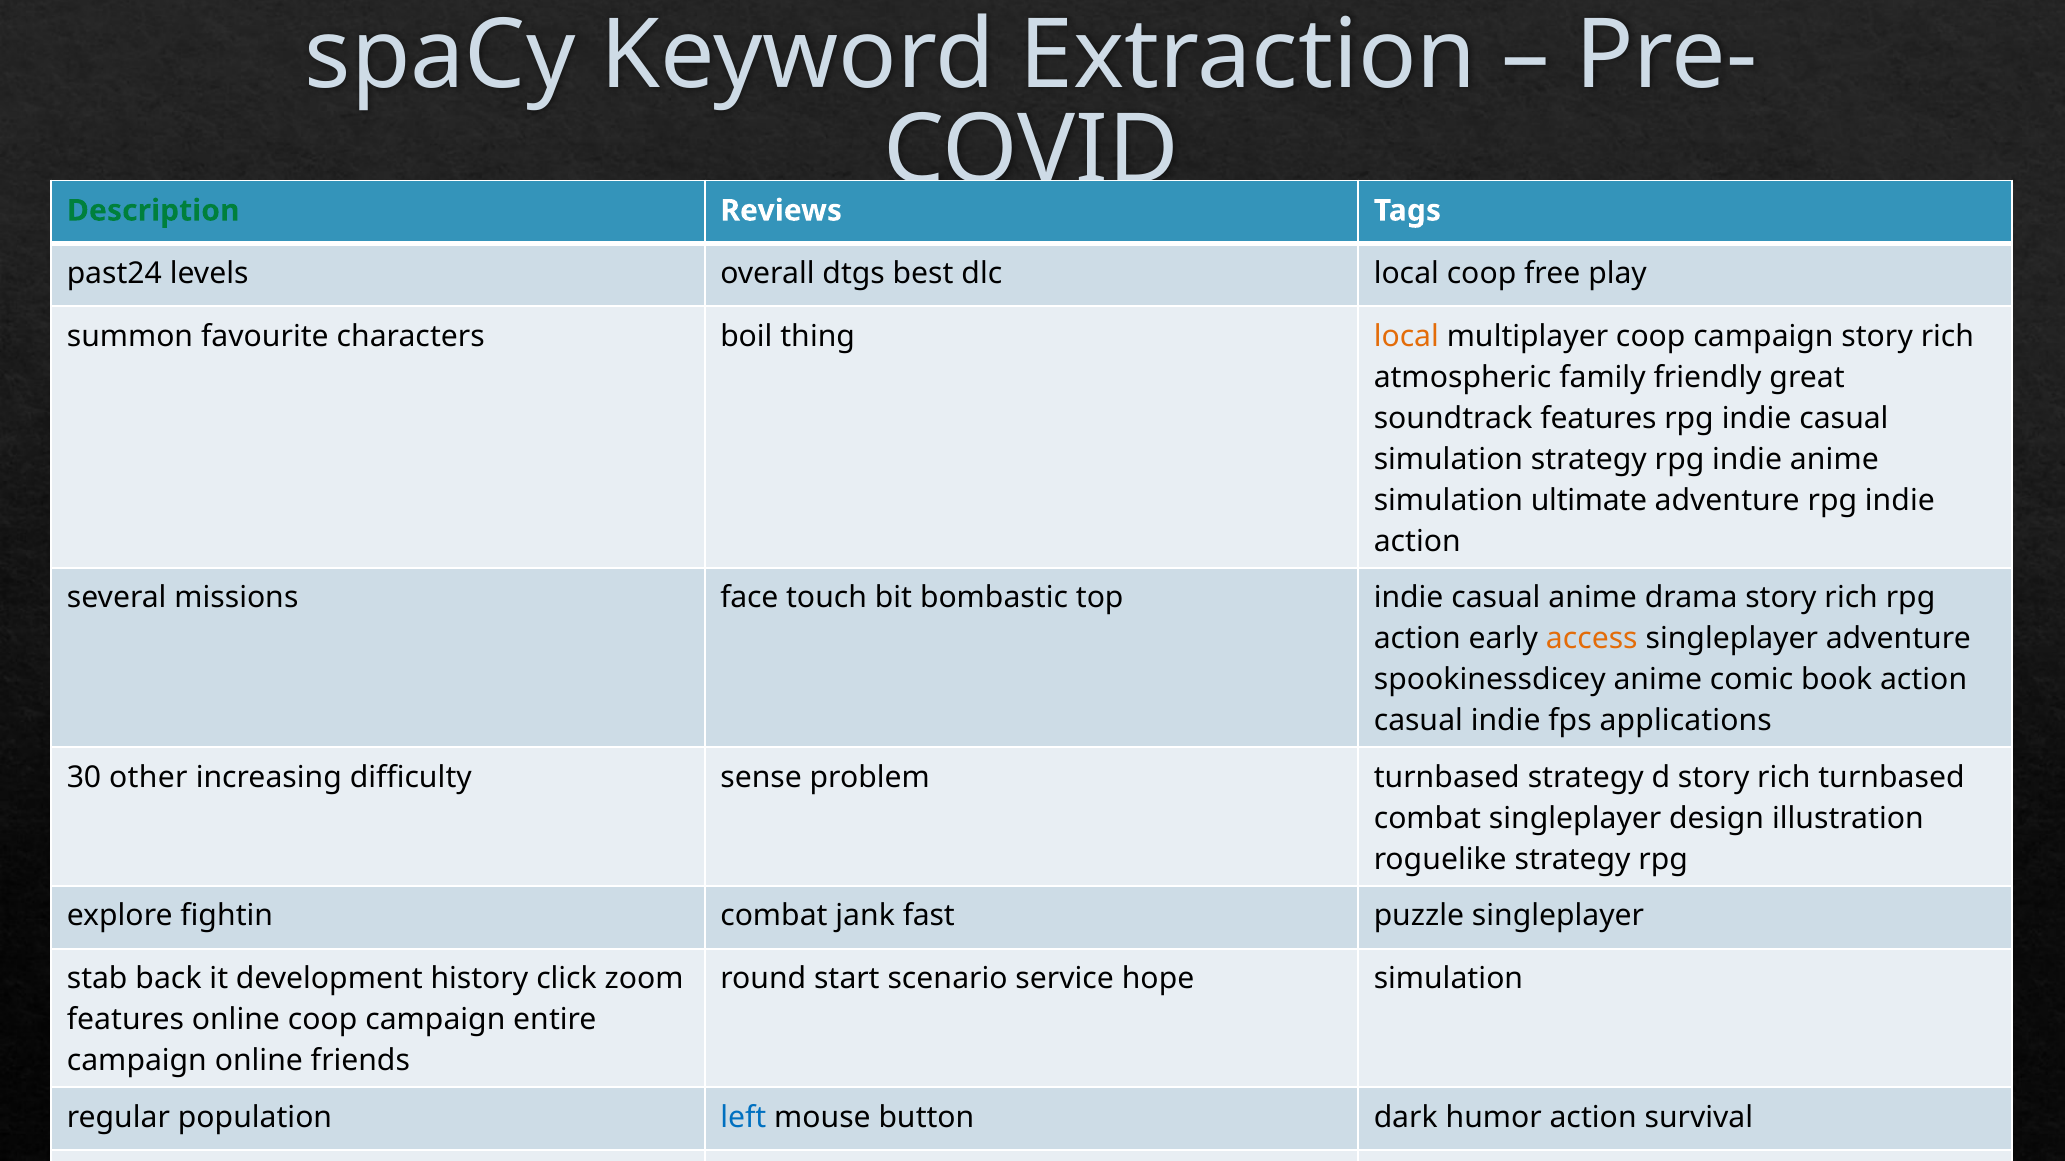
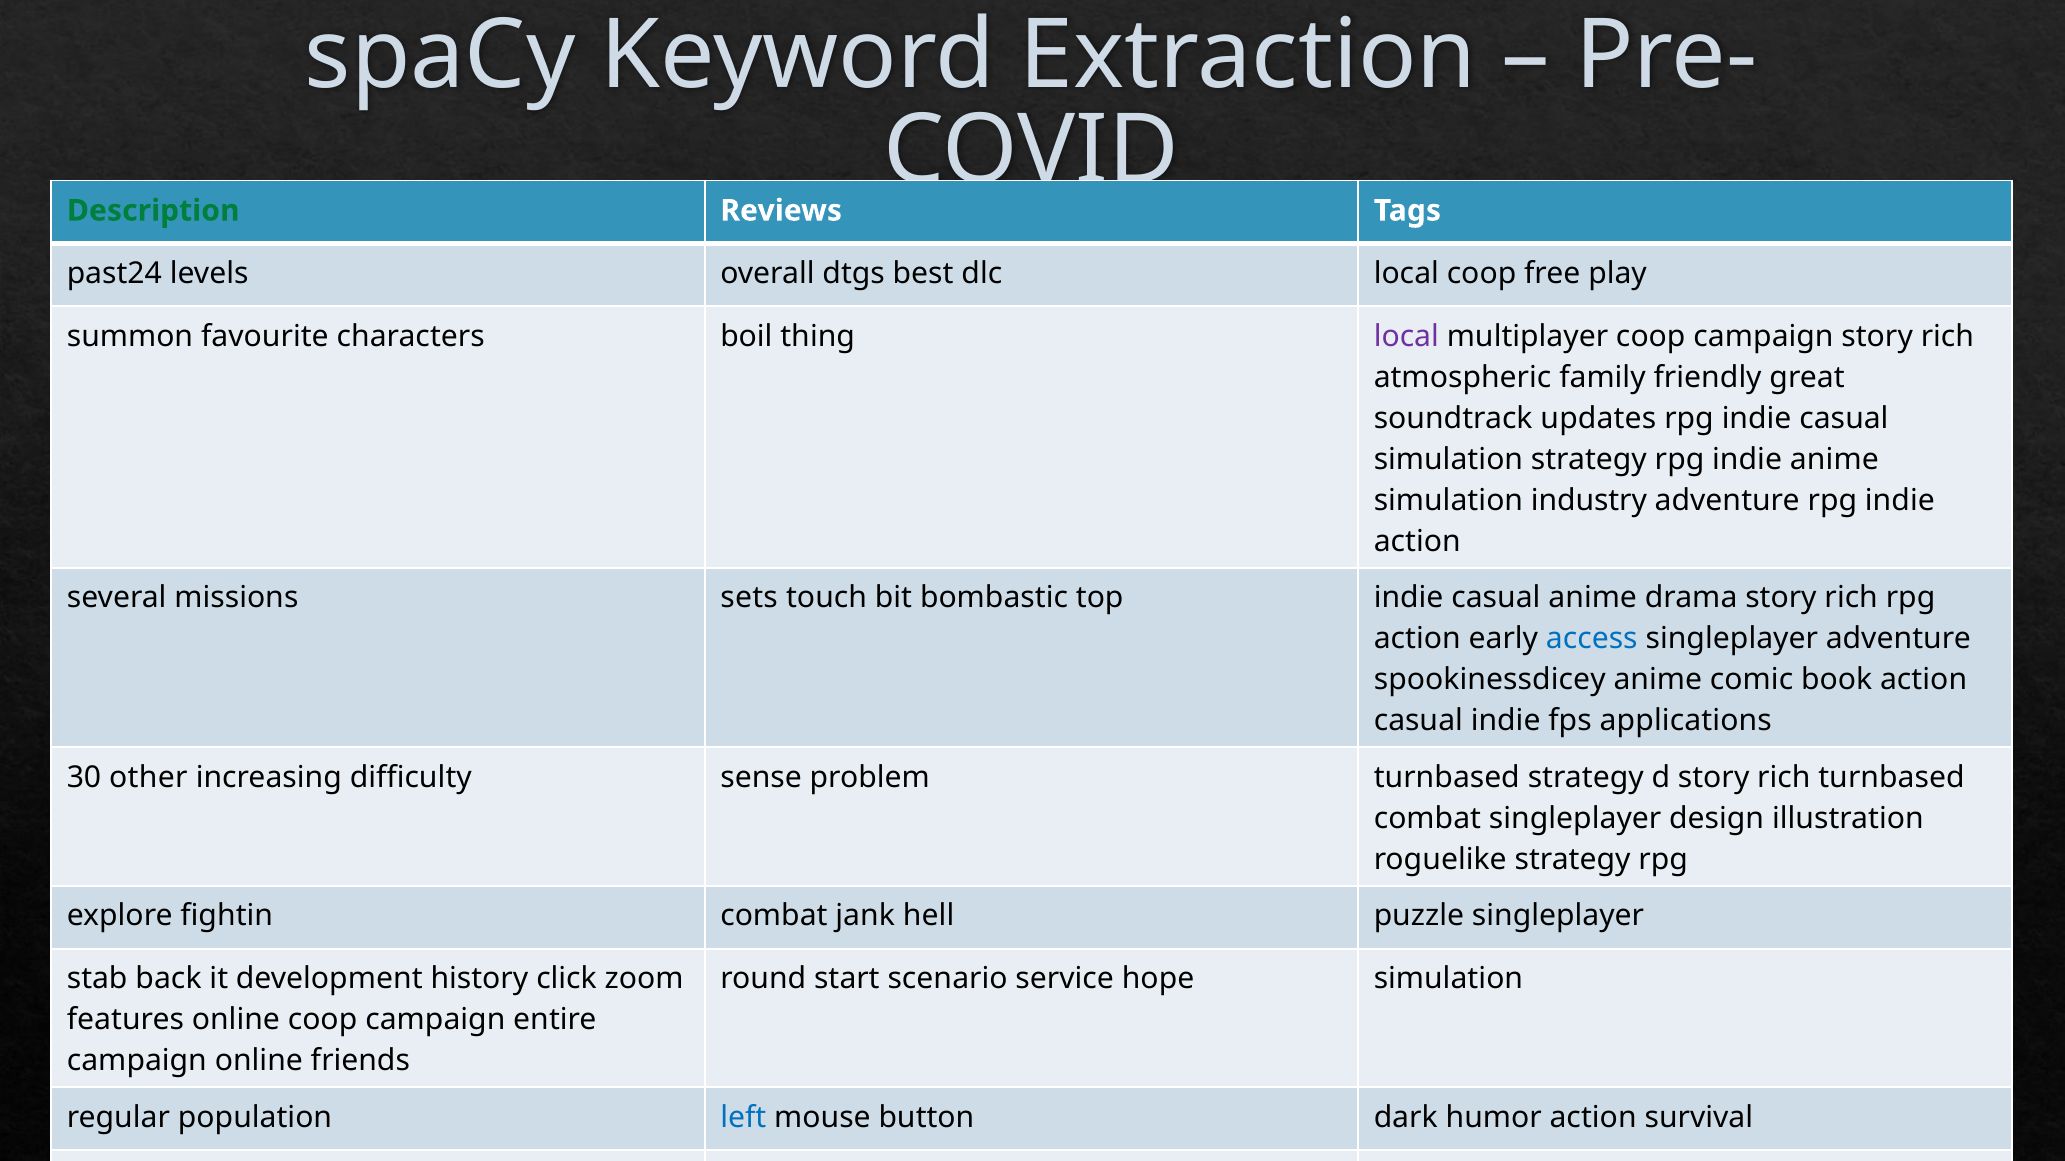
local colour: orange -> purple (1406, 336)
soundtrack features: features -> updates (1598, 418)
simulation ultimate: ultimate -> industry (1589, 500)
face: face -> sets (749, 598)
access colour: orange -> blue (1592, 639)
jank fast: fast -> hell (929, 916)
